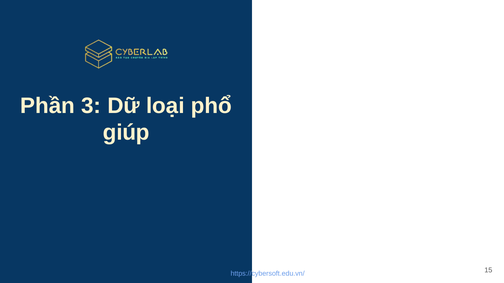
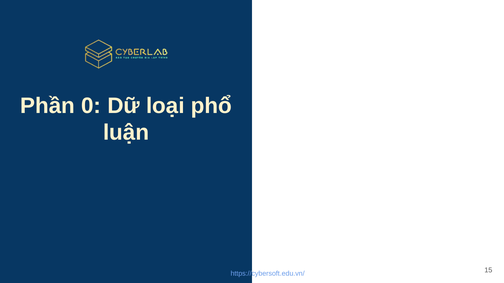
3: 3 -> 0 (91, 106)
giúp: giúp -> luận (126, 133)
